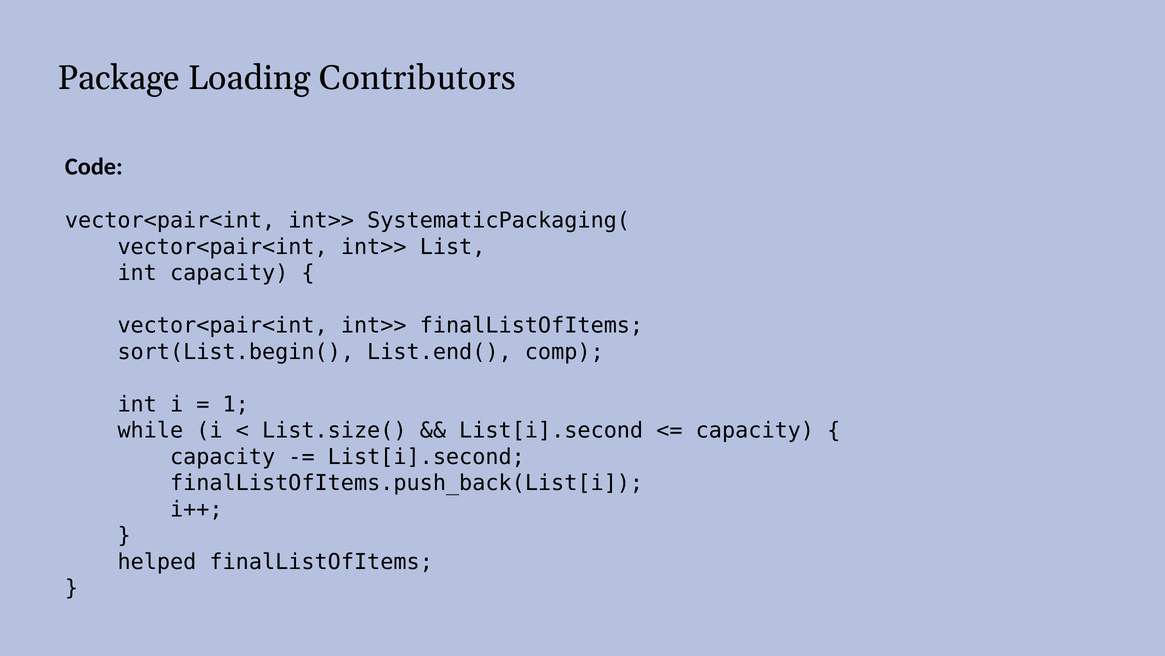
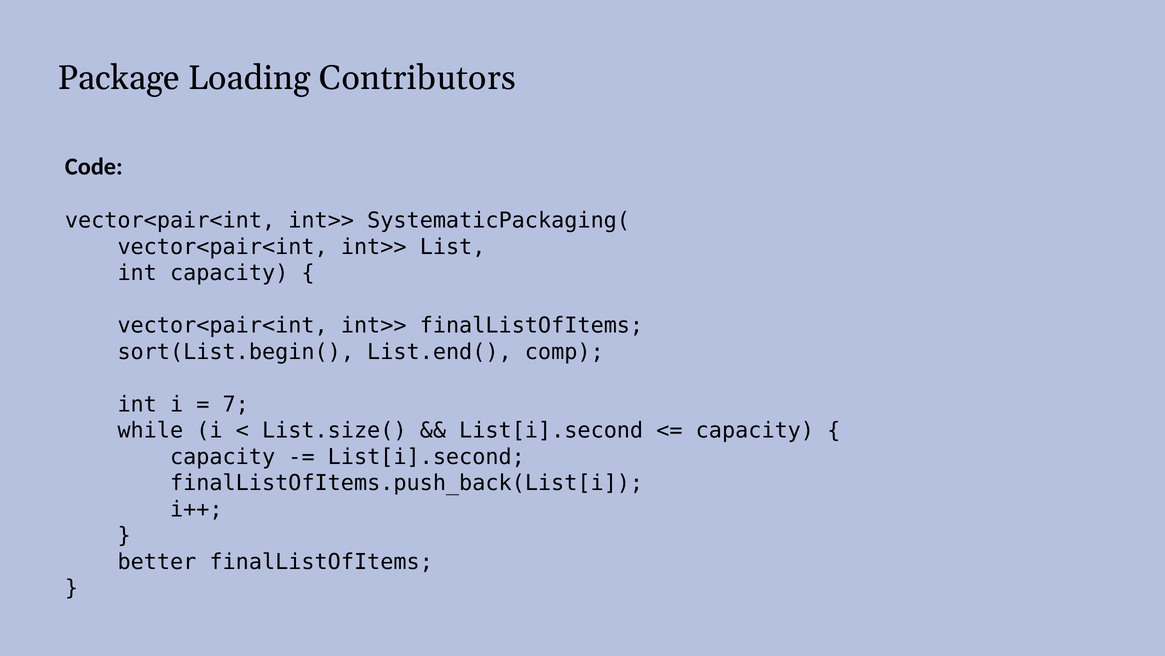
1: 1 -> 7 (236, 404)
helped: helped -> better (157, 561)
